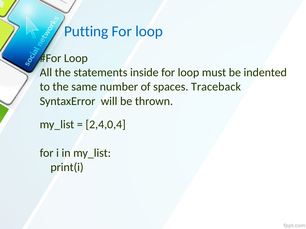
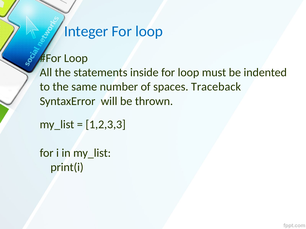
Putting: Putting -> Integer (86, 31)
2,4,0,4: 2,4,0,4 -> 1,2,3,3 (106, 125)
